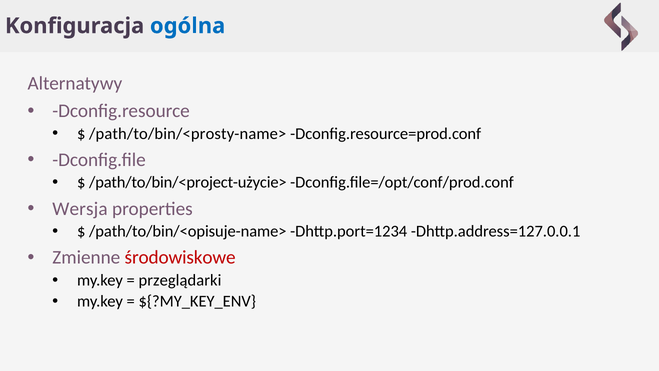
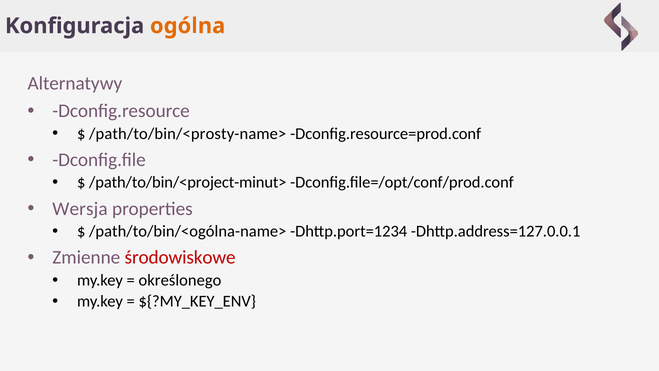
ogólna colour: blue -> orange (188, 26)
/path/to/bin/<project-użycie>: /path/to/bin/<project-użycie> -> /path/to/bin/<project-minut> (188, 182)
/path/to/bin/<opisuje-name>: /path/to/bin/<opisuje-name> -> /path/to/bin/<ogólna-name> (188, 231)
przeglądarki: przeglądarki -> określonego (180, 280)
